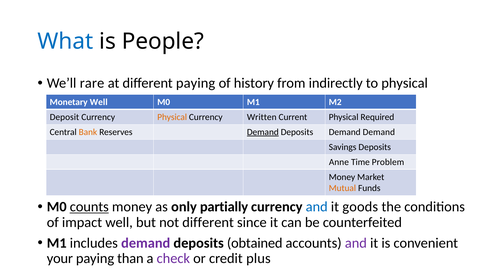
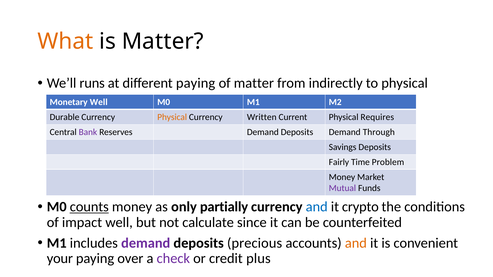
What colour: blue -> orange (65, 41)
is People: People -> Matter (163, 41)
rare: rare -> runs (92, 83)
of history: history -> matter (254, 83)
Deposit: Deposit -> Durable (65, 117)
Required: Required -> Requires (377, 117)
Bank colour: orange -> purple (88, 132)
Demand underline: present -> none (263, 132)
Demand Demand: Demand -> Through (379, 132)
Anne: Anne -> Fairly (339, 162)
Mutual colour: orange -> purple (342, 188)
goods: goods -> crypto (360, 207)
not different: different -> calculate (208, 223)
obtained: obtained -> precious (255, 243)
and colour: purple -> orange (356, 243)
than: than -> over (130, 259)
